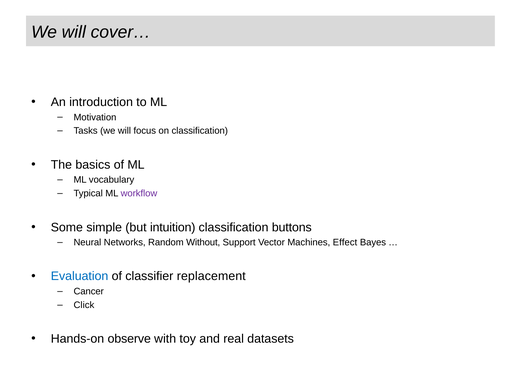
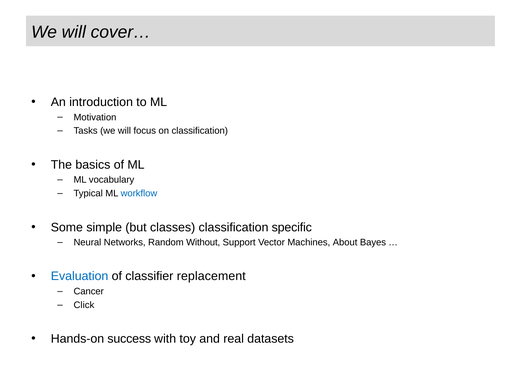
workflow colour: purple -> blue (139, 193)
intuition: intuition -> classes (173, 227)
buttons: buttons -> specific (292, 227)
Effect: Effect -> About (345, 242)
observe: observe -> success (129, 339)
